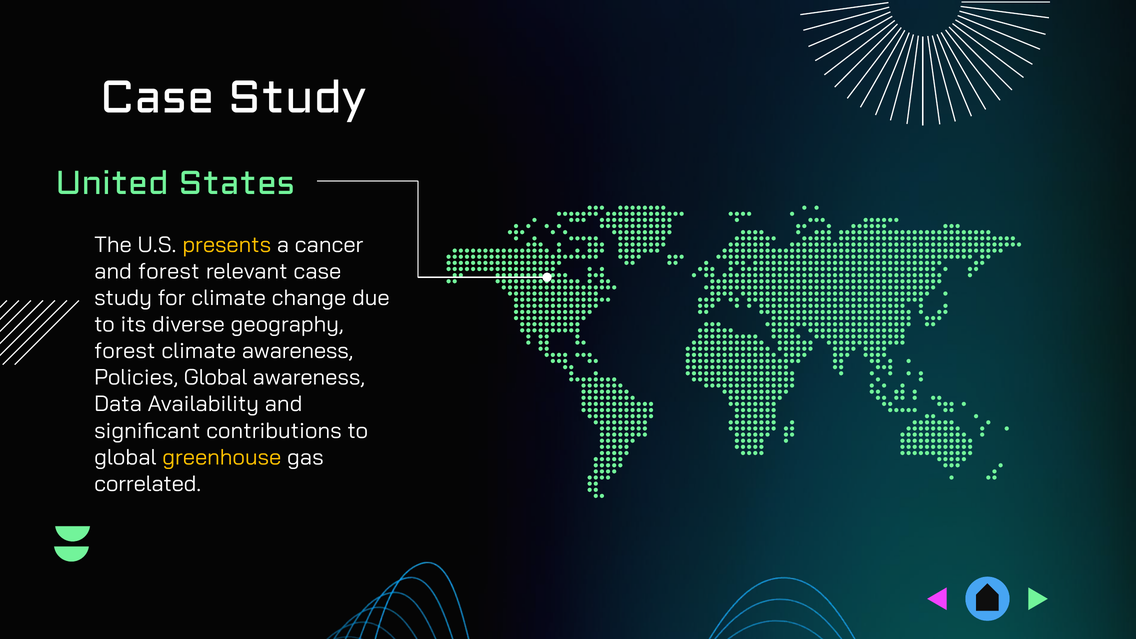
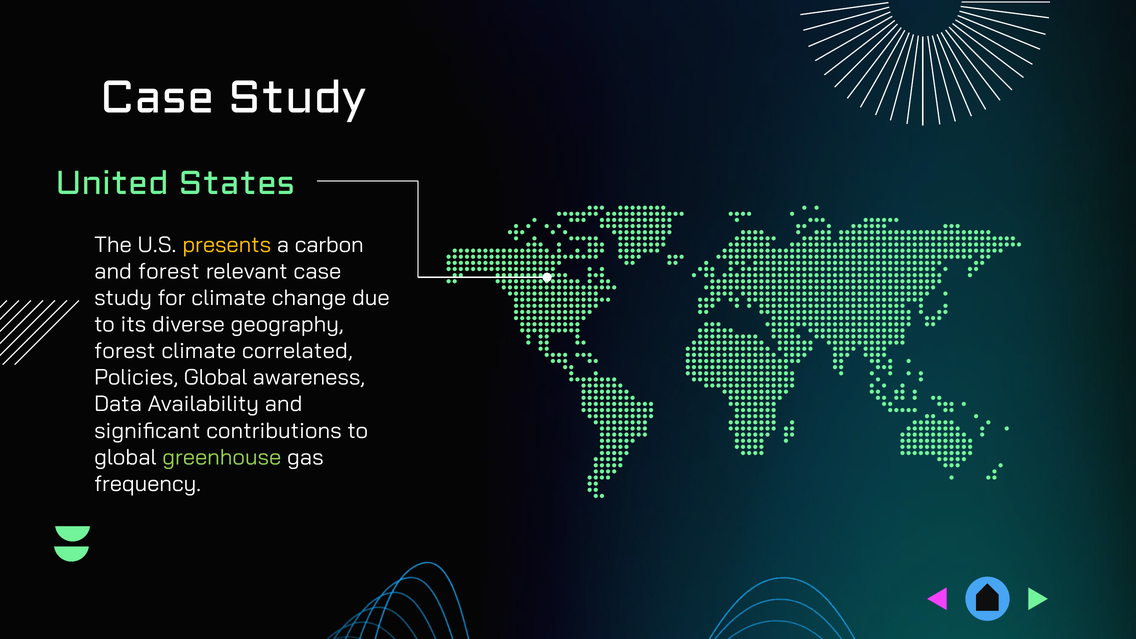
cancer: cancer -> carbon (329, 245)
climate awareness: awareness -> correlated (297, 351)
greenhouse colour: yellow -> light green (222, 457)
correlated: correlated -> frequency (148, 484)
